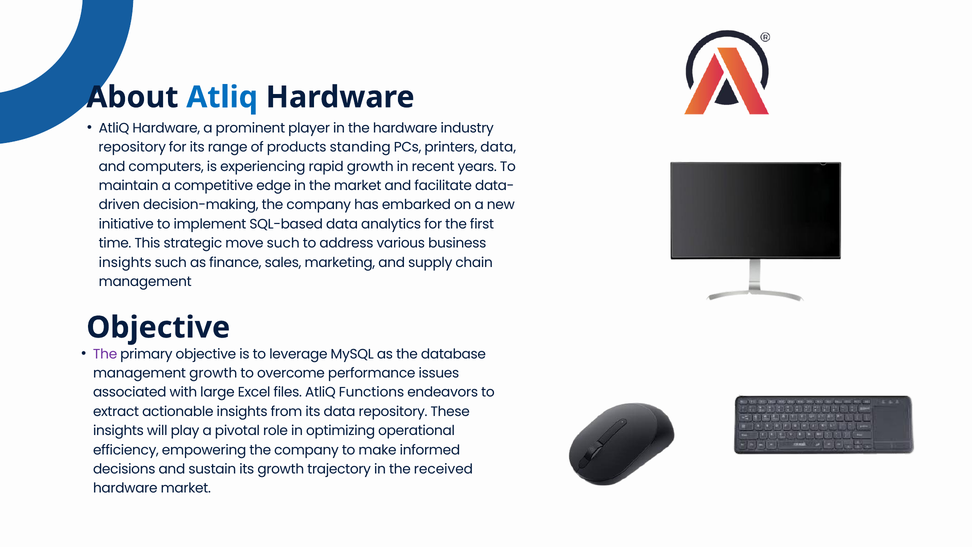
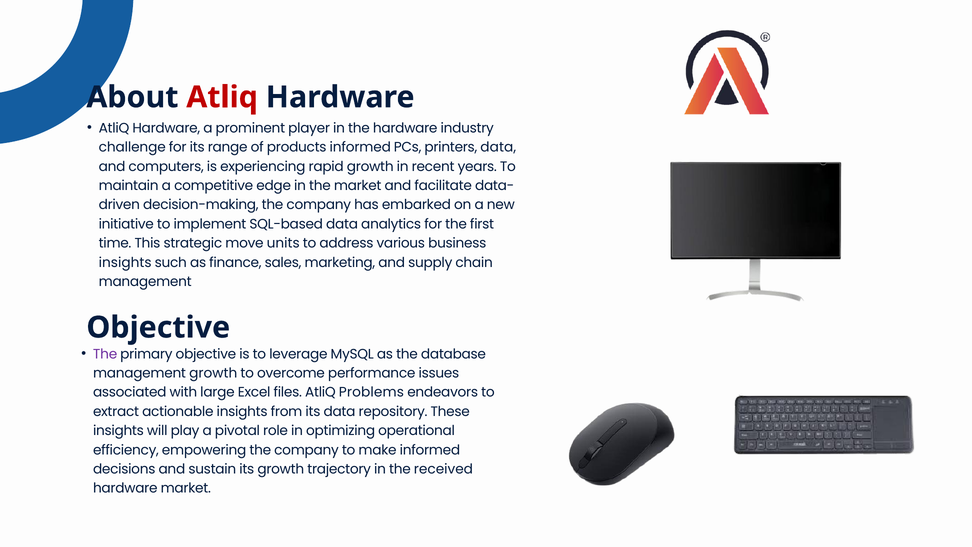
Atliq colour: blue -> red (222, 97)
repository: repository -> challenge (132, 147)
products standing: standing -> informed (360, 147)
move such: such -> units (283, 243)
Functions: Functions -> Problems (371, 392)
